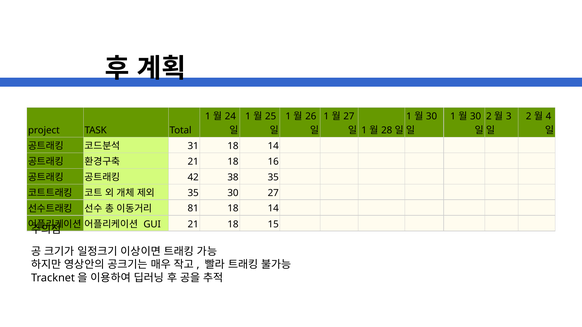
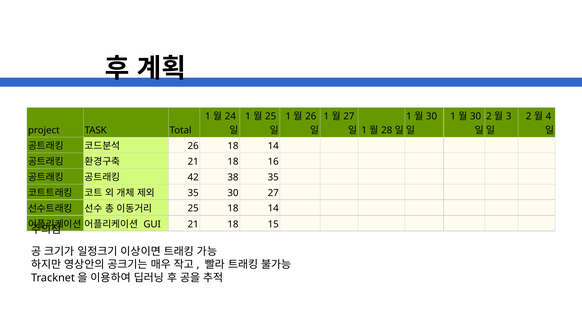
31: 31 -> 26 (193, 146)
81: 81 -> 25 (193, 209)
